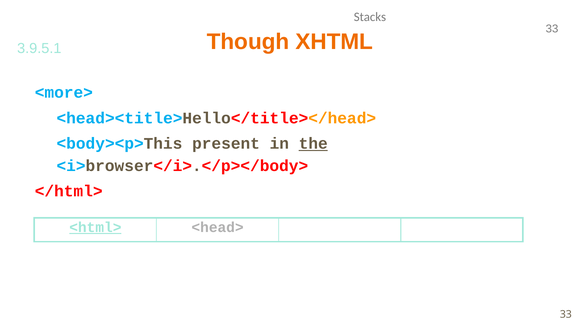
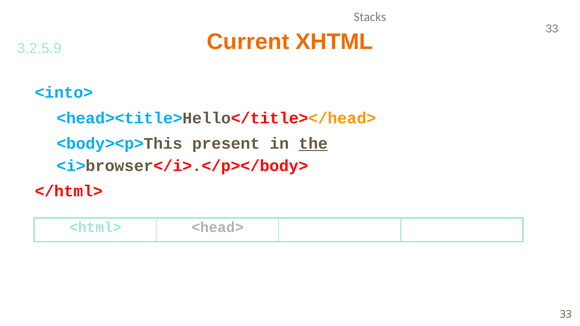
Though: Though -> Current (248, 42)
3.9.5.1: 3.9.5.1 -> 3.2.5.9 (39, 49)
<more>: <more> -> <into> (64, 93)
<html> underline: present -> none (95, 227)
